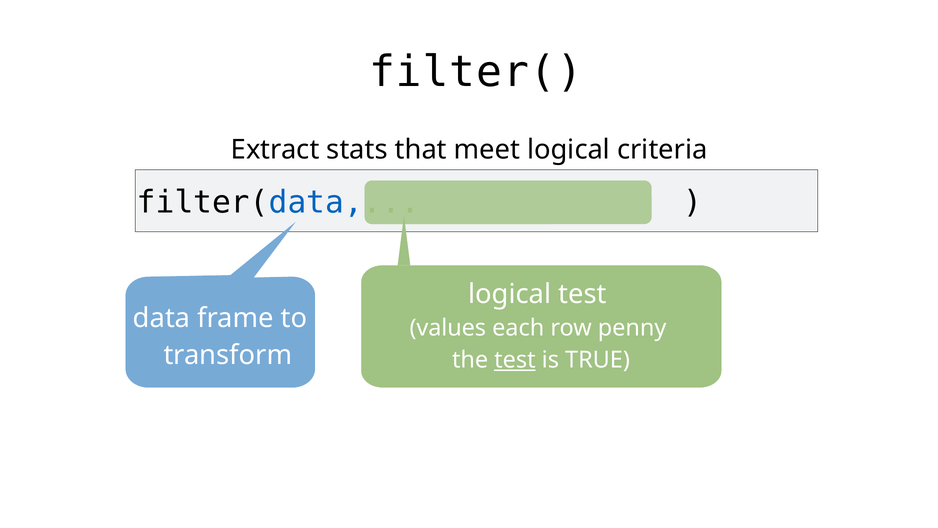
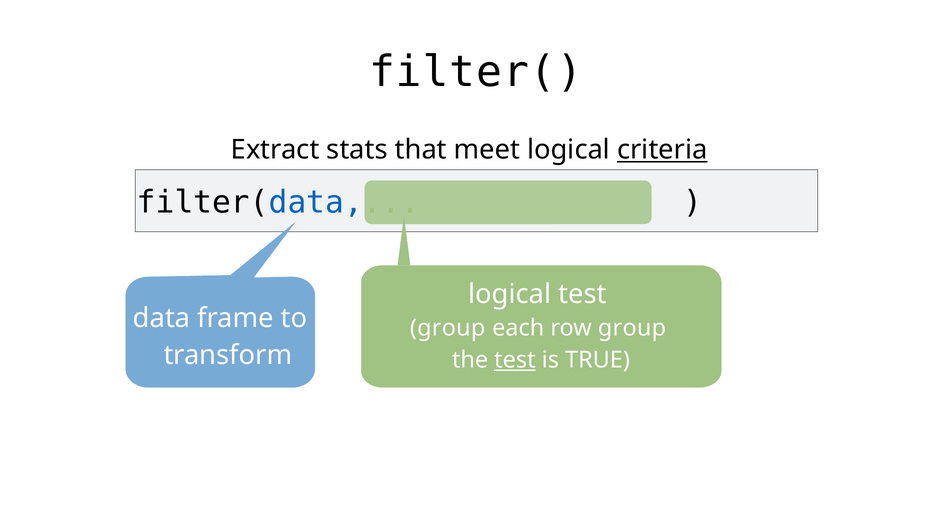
criteria underline: none -> present (662, 150)
values: values -> group (448, 328)
row penny: penny -> group (632, 328)
